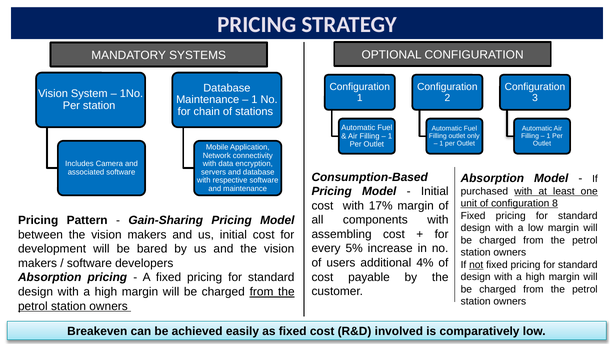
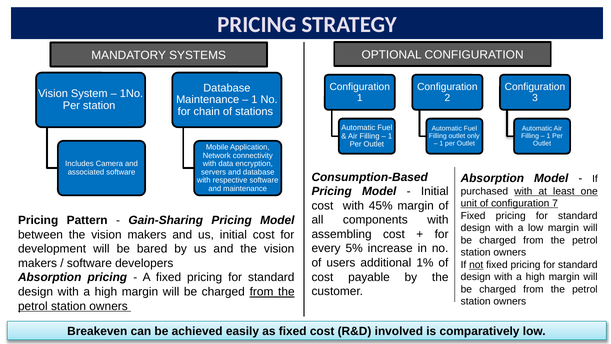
8: 8 -> 7 (555, 203)
17%: 17% -> 45% (381, 206)
4%: 4% -> 1% (425, 263)
